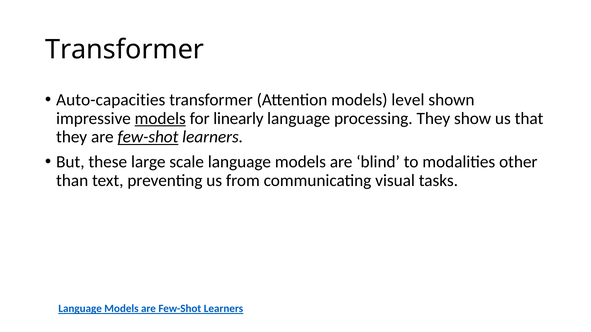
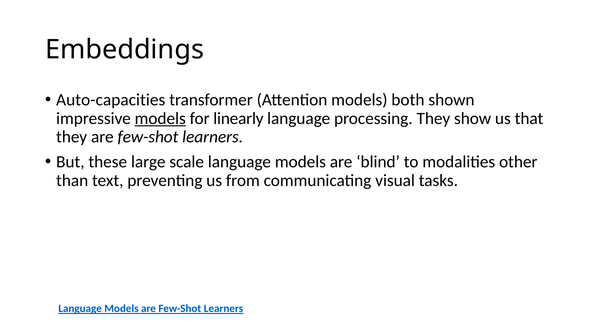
Transformer: Transformer -> Embeddings (125, 50)
level: level -> both (408, 100)
few-shot underline: present -> none (148, 137)
